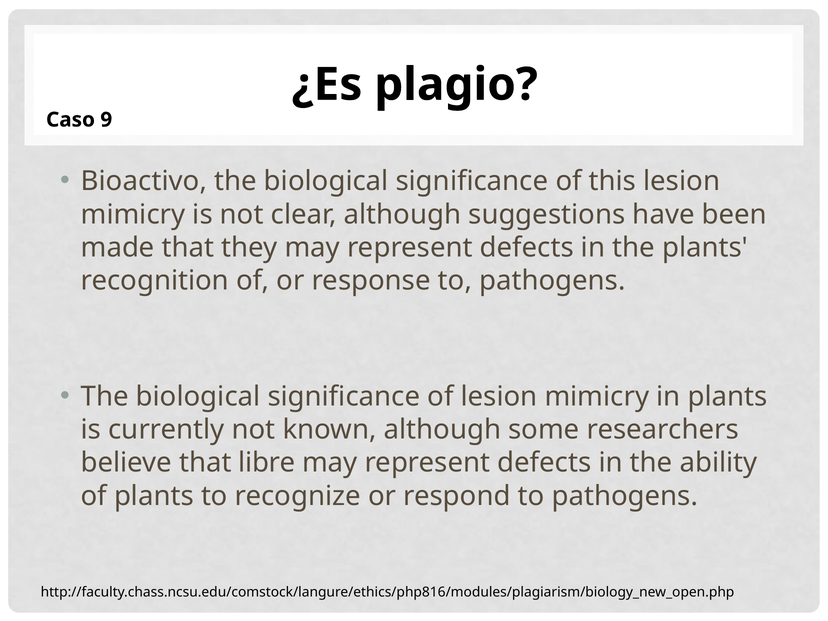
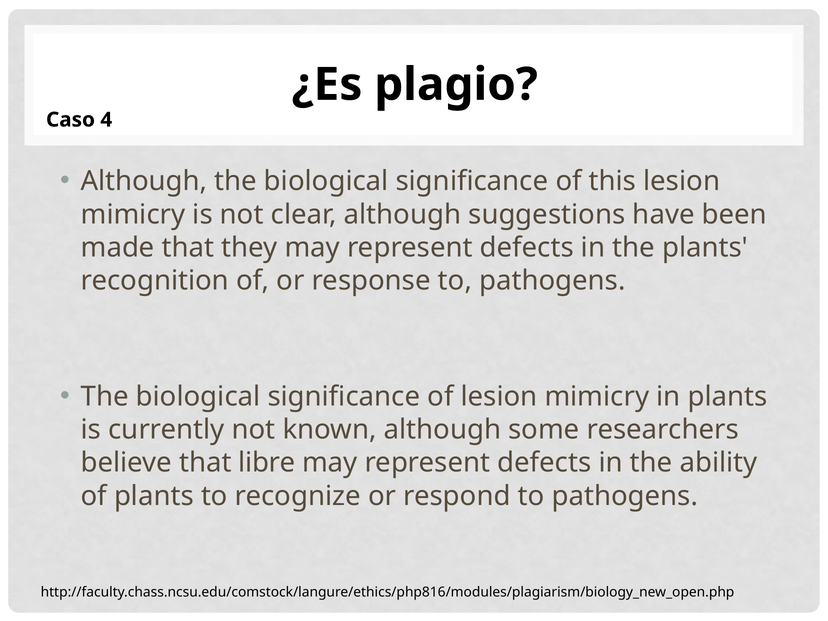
9: 9 -> 4 (106, 120)
Bioactivo: Bioactivo -> Although (144, 181)
